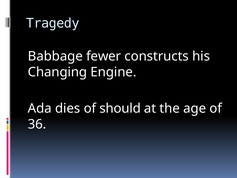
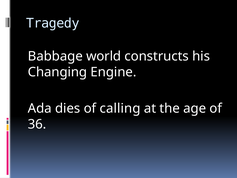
fewer: fewer -> world (104, 56)
should: should -> calling (120, 108)
